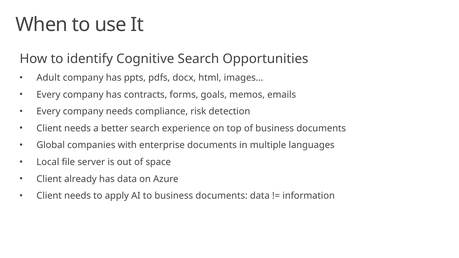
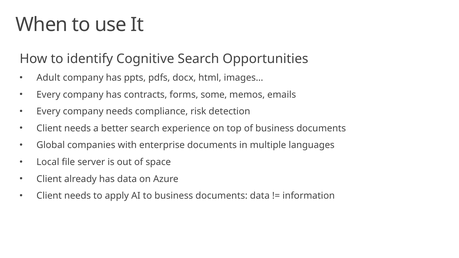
goals: goals -> some (214, 95)
